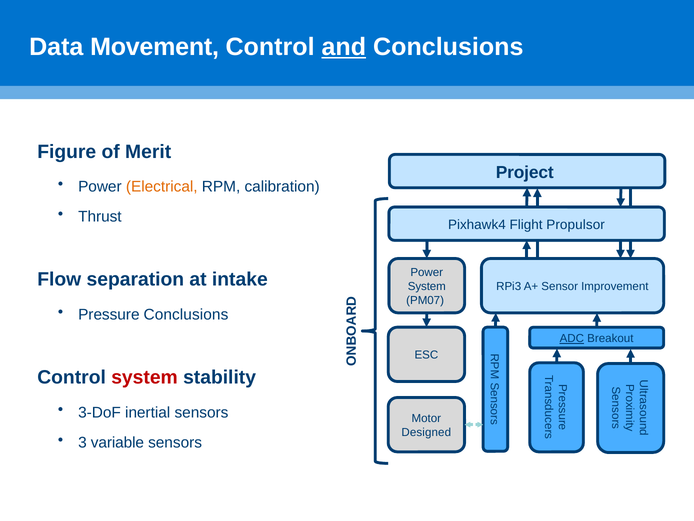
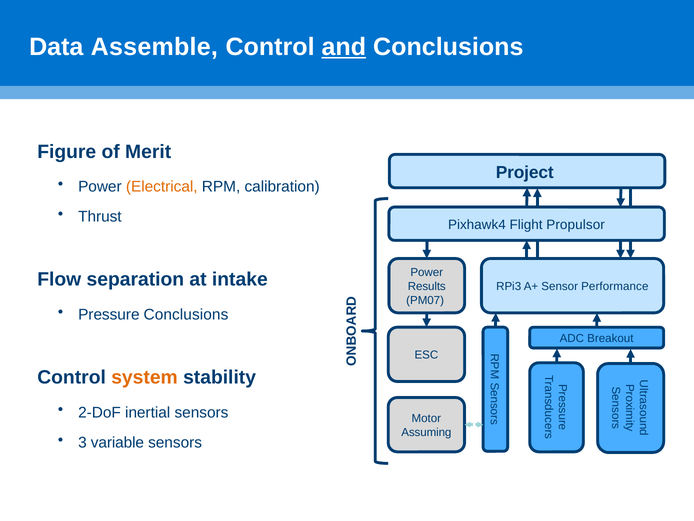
Movement: Movement -> Assemble (154, 47)
System: System -> Results (427, 286)
Improvement: Improvement -> Performance (615, 286)
ADC underline: present -> none (572, 338)
system colour: red -> orange (145, 377)
3-DoF: 3-DoF -> 2-DoF (100, 412)
Designed: Designed -> Assuming (426, 432)
